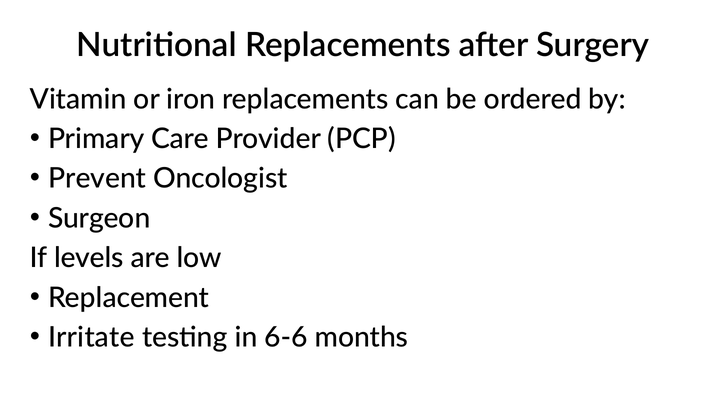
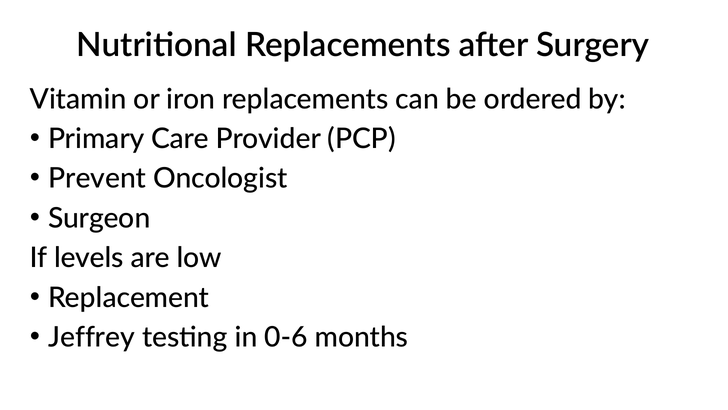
Irritate: Irritate -> Jeffrey (92, 337)
6-6: 6-6 -> 0-6 (286, 337)
